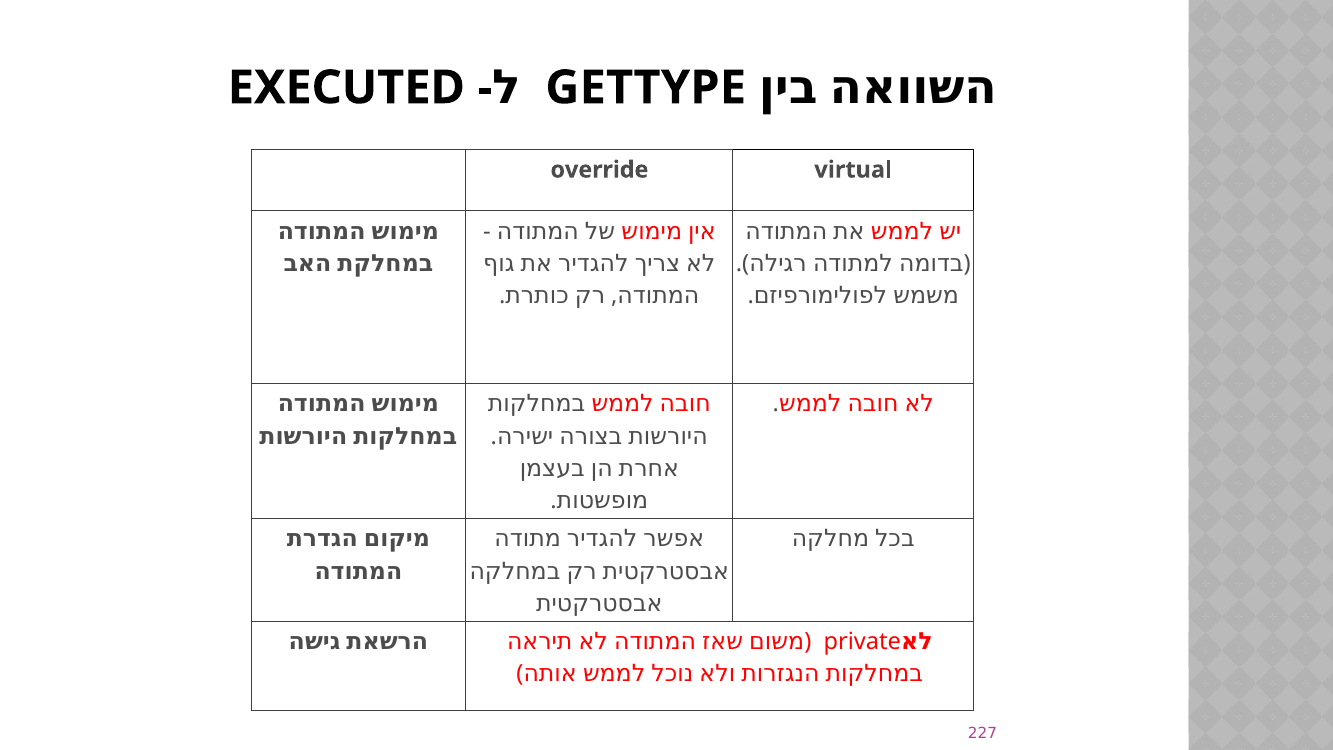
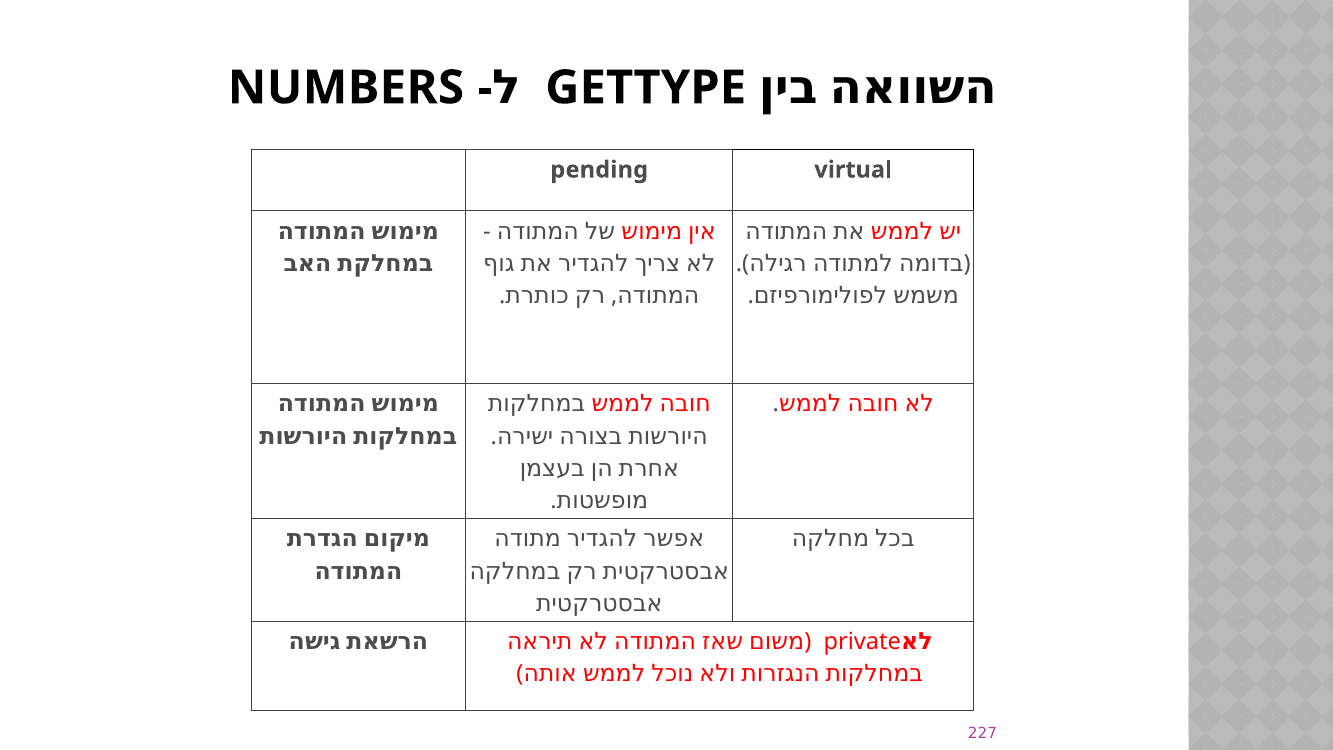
EXECUTED: EXECUTED -> NUMBERS (346, 88)
override: override -> pending (599, 170)
